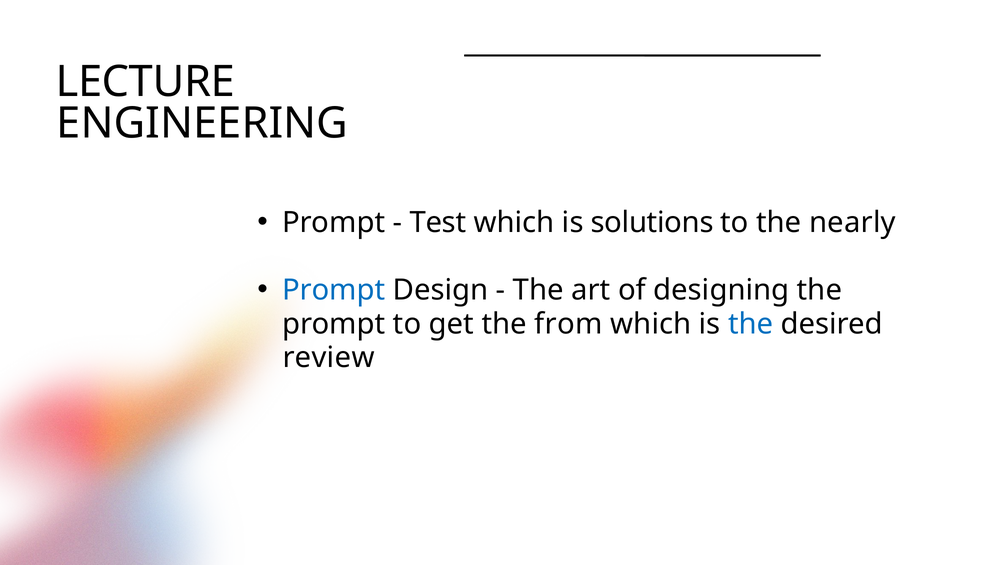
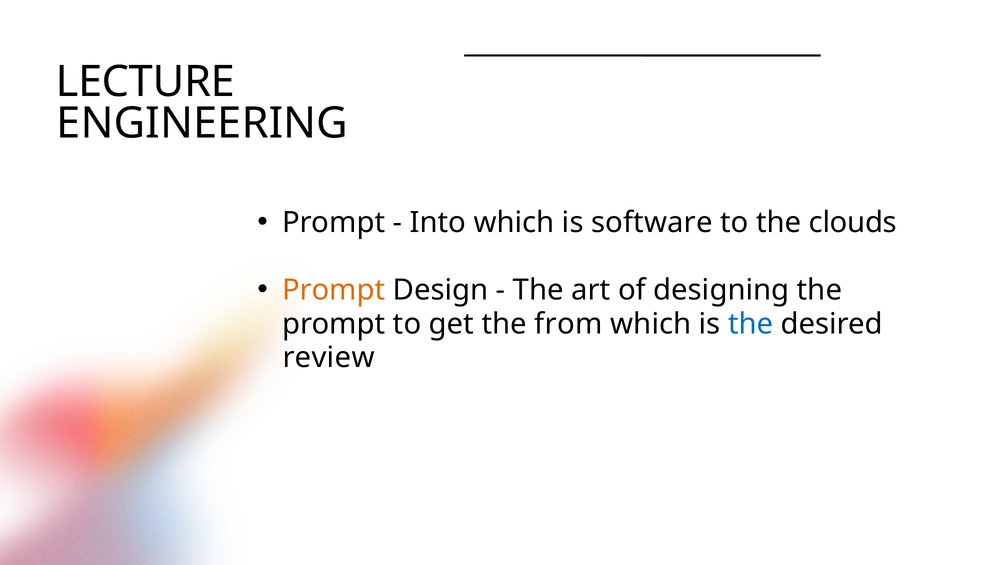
Test: Test -> Into (438, 223)
solutions: solutions -> software (652, 223)
nearly: nearly -> clouds (853, 223)
Prompt colour: blue -> orange (334, 290)
